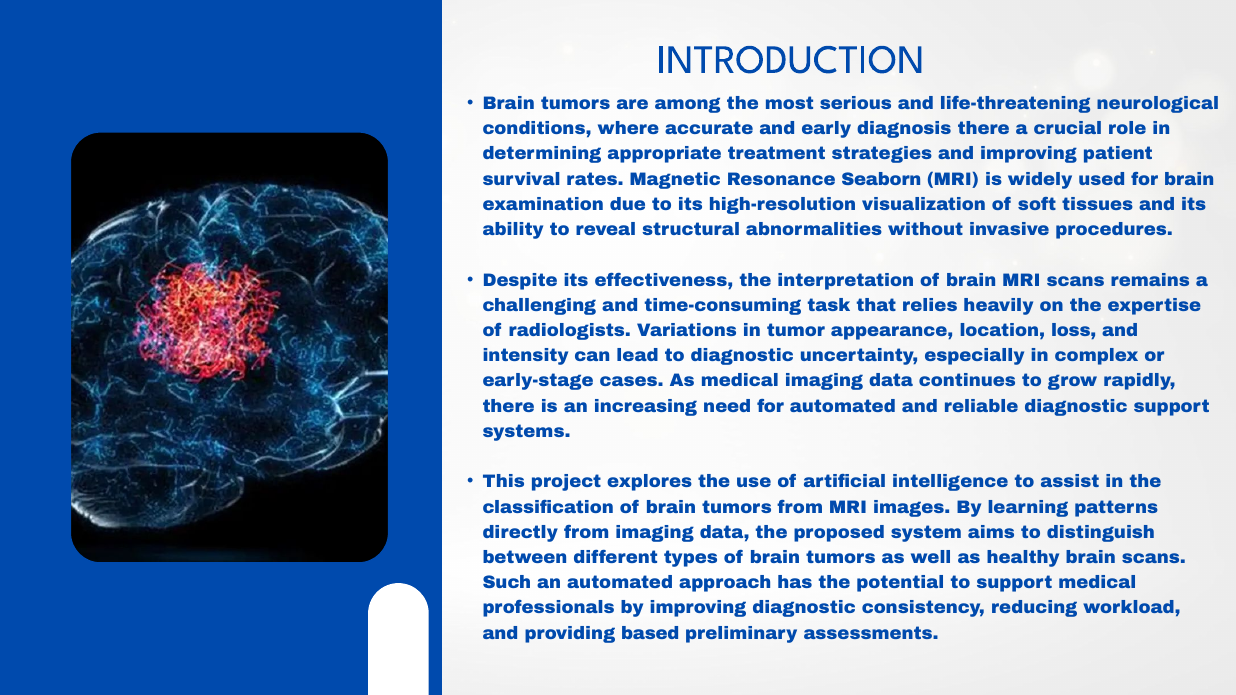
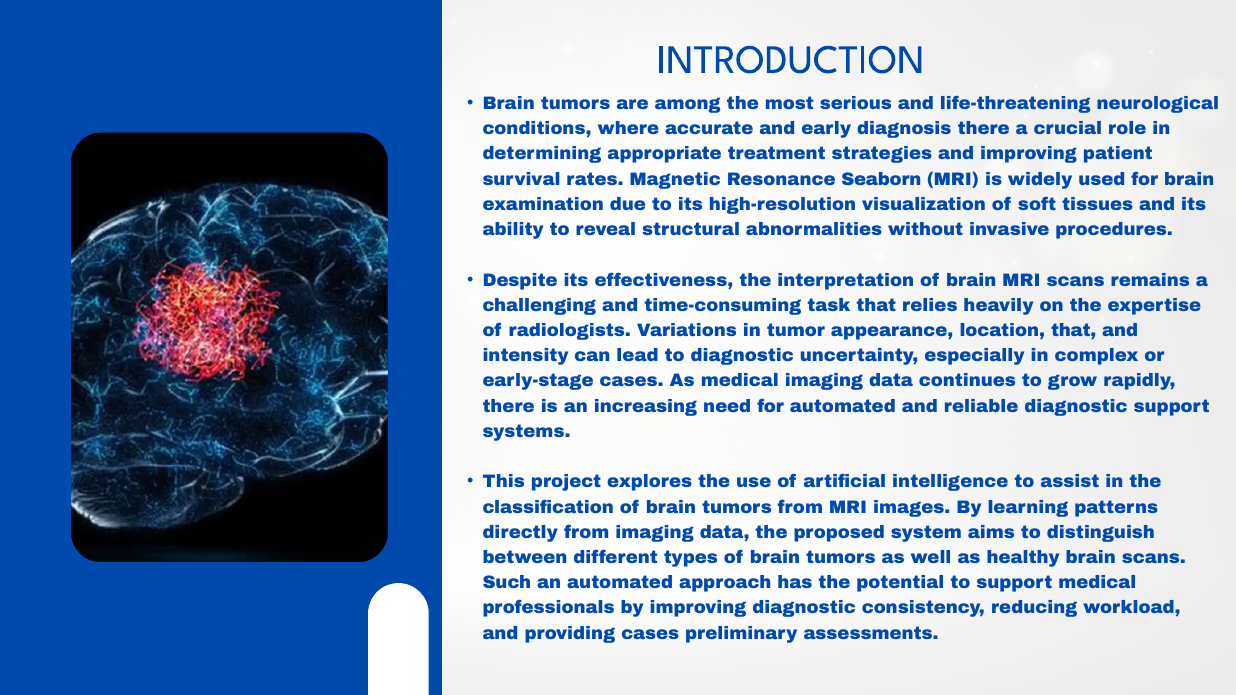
location loss: loss -> that (1074, 331)
providing based: based -> cases (650, 633)
